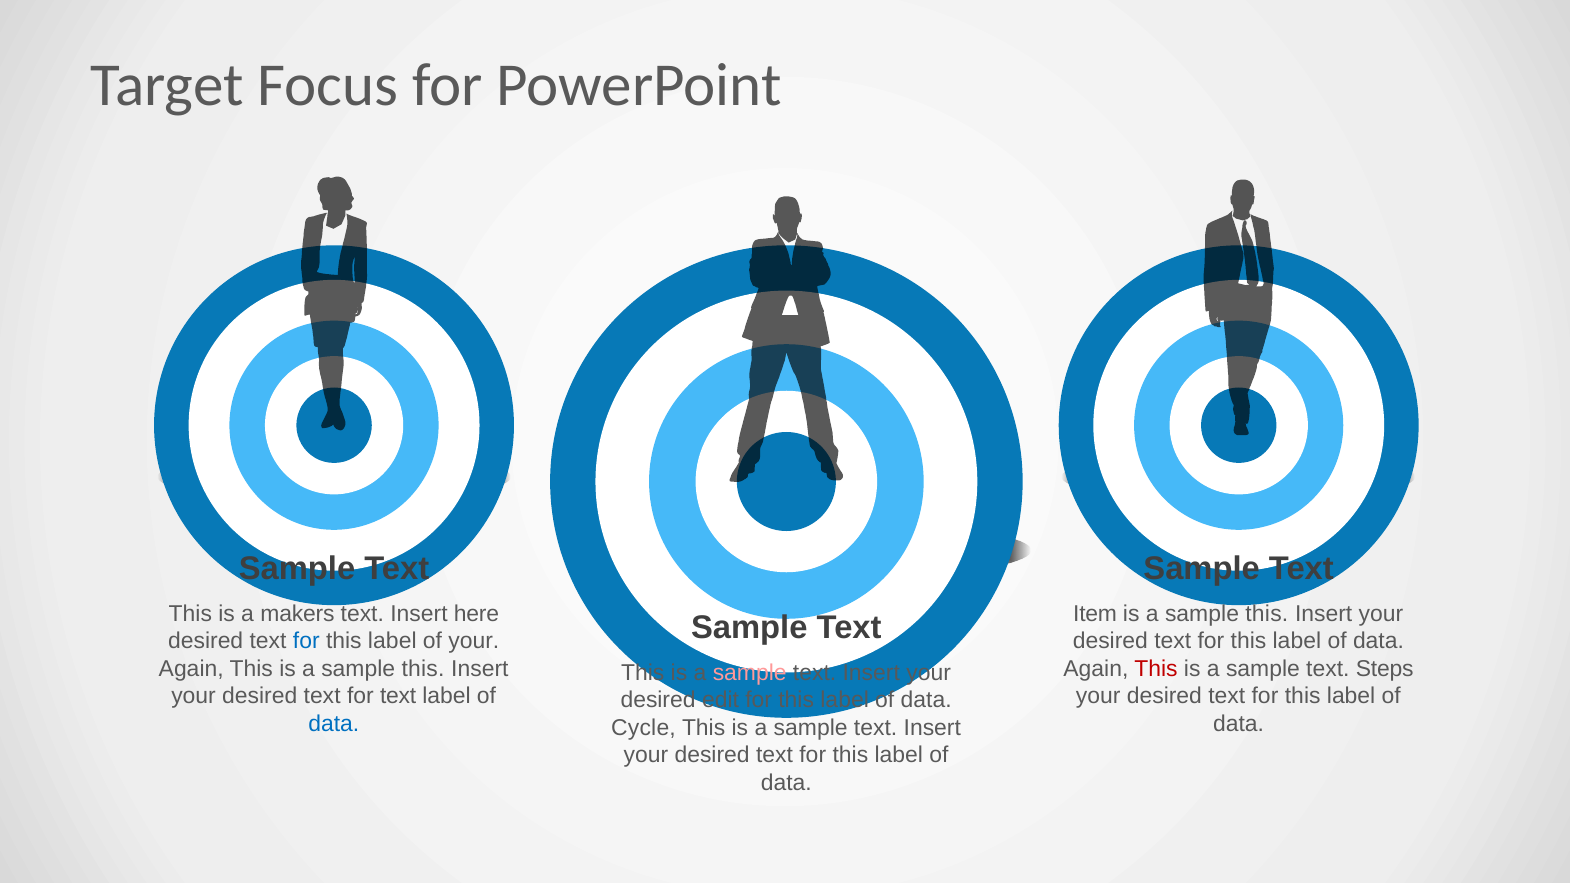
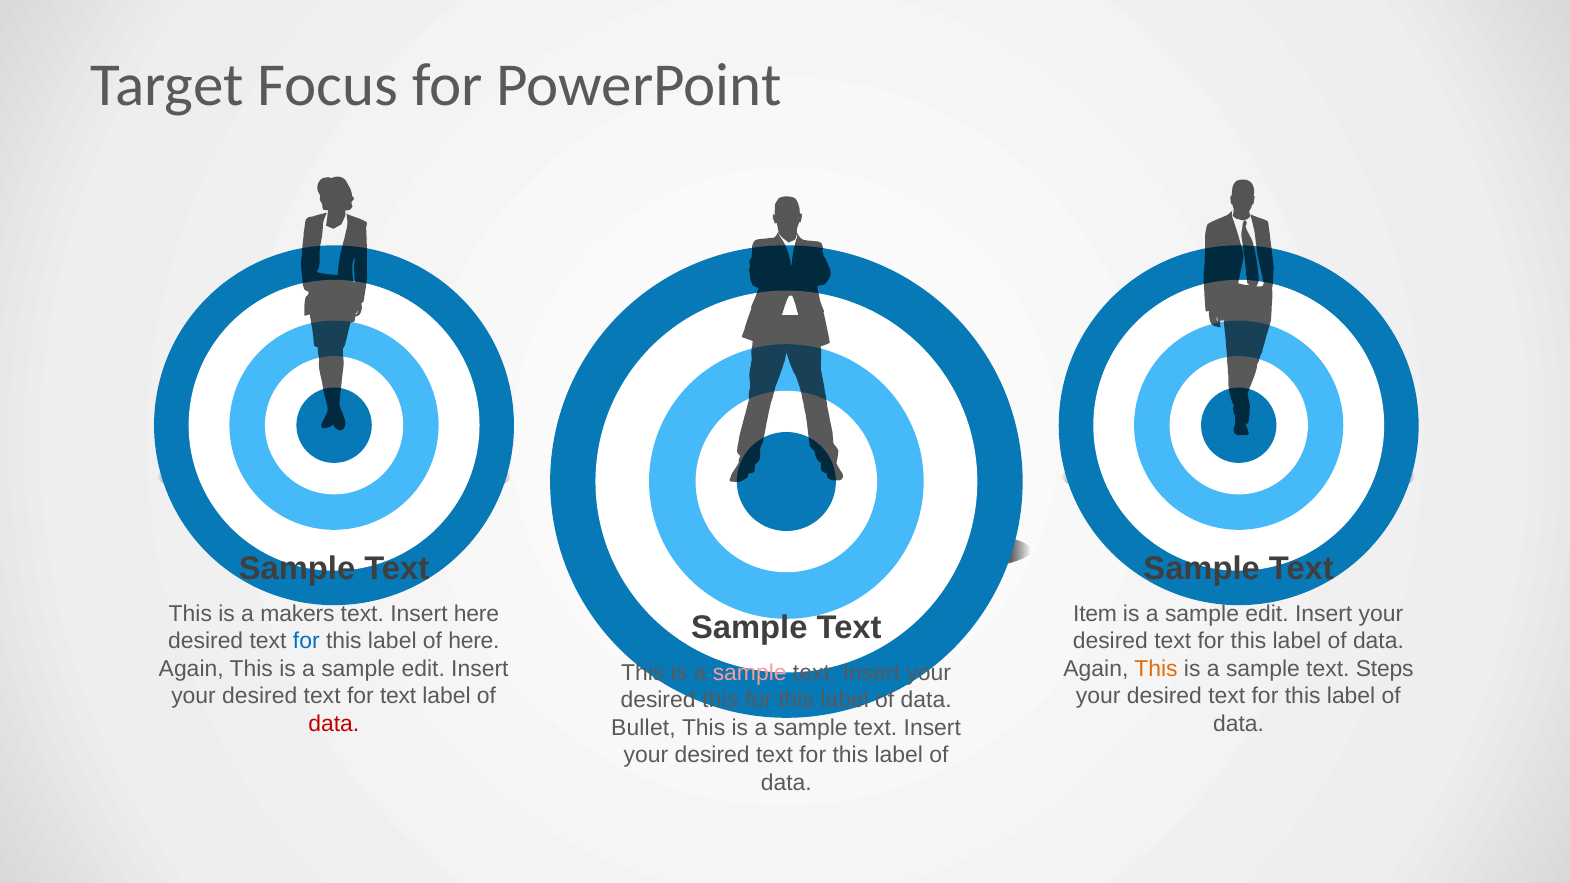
this: this -> edit (1267, 614)
of your: your -> here (474, 641)
this: this -> edit (423, 669)
This colour: red -> orange (1156, 669)
desired edit: edit -> this (720, 700)
data colour: blue -> red (334, 724)
Cycle: Cycle -> Bullet (643, 728)
